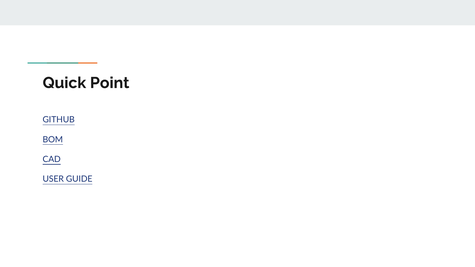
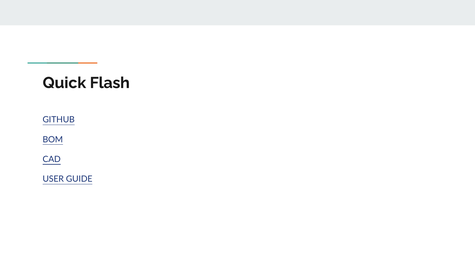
Point: Point -> Flash (110, 83)
